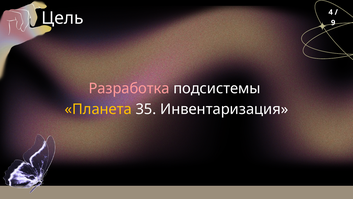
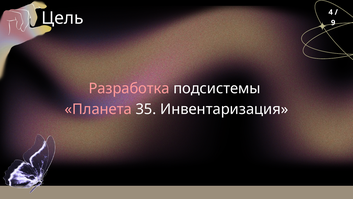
Планета colour: yellow -> pink (98, 109)
